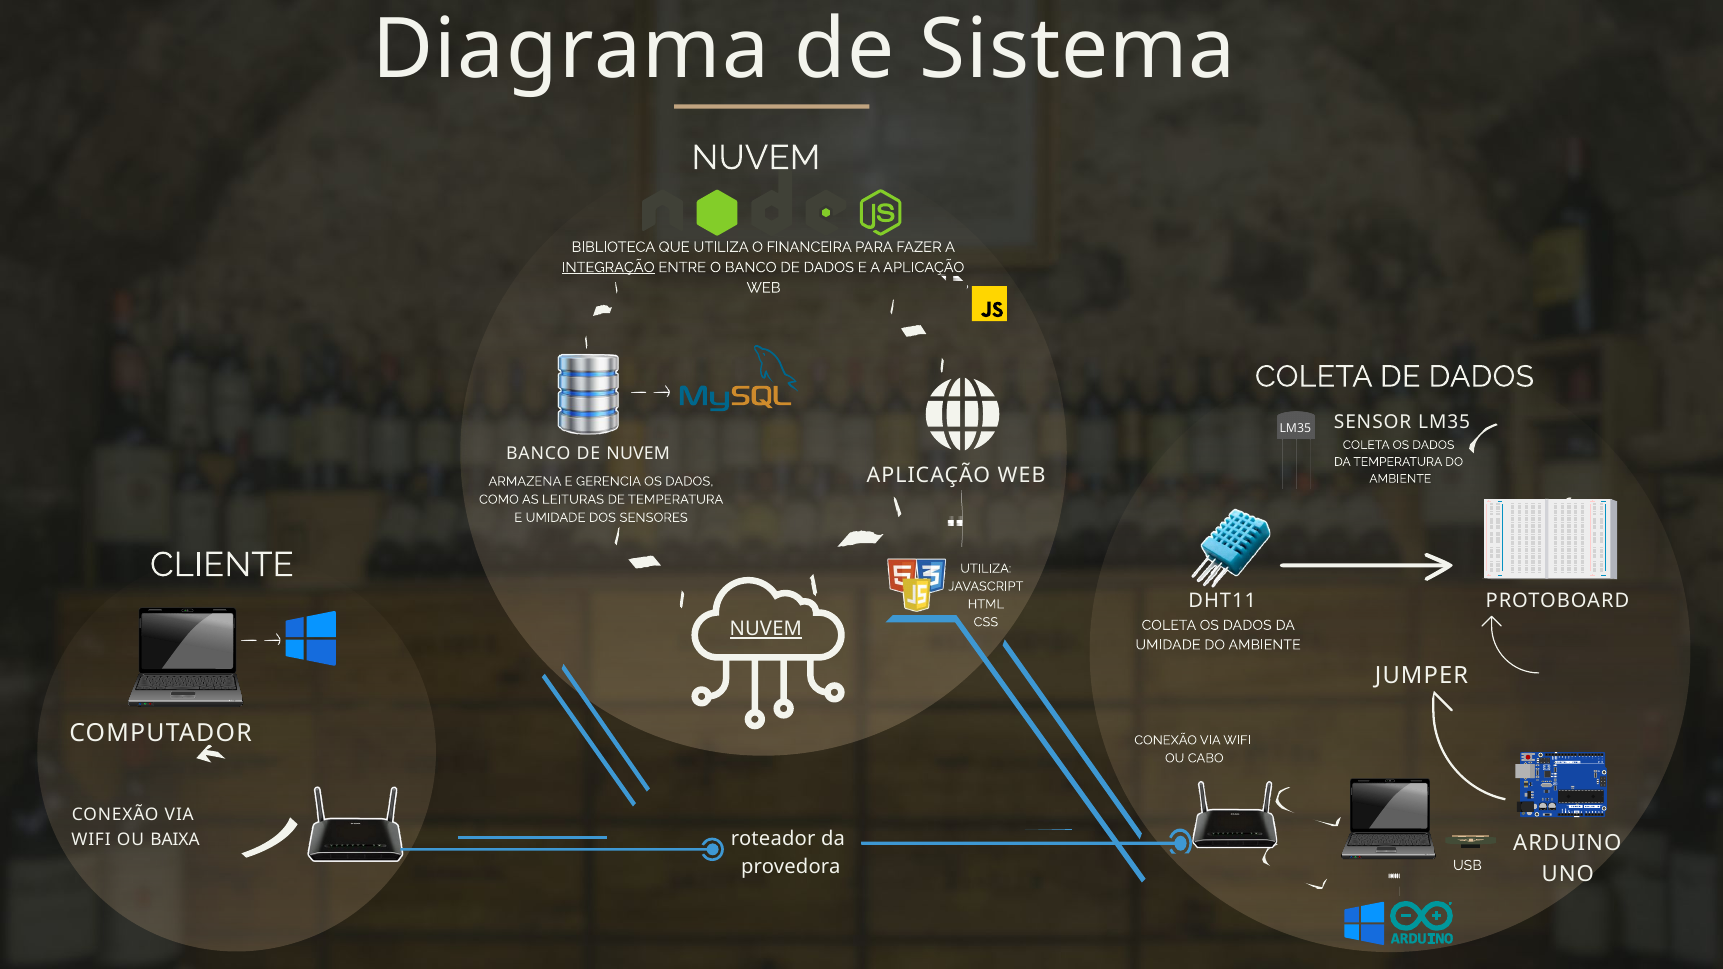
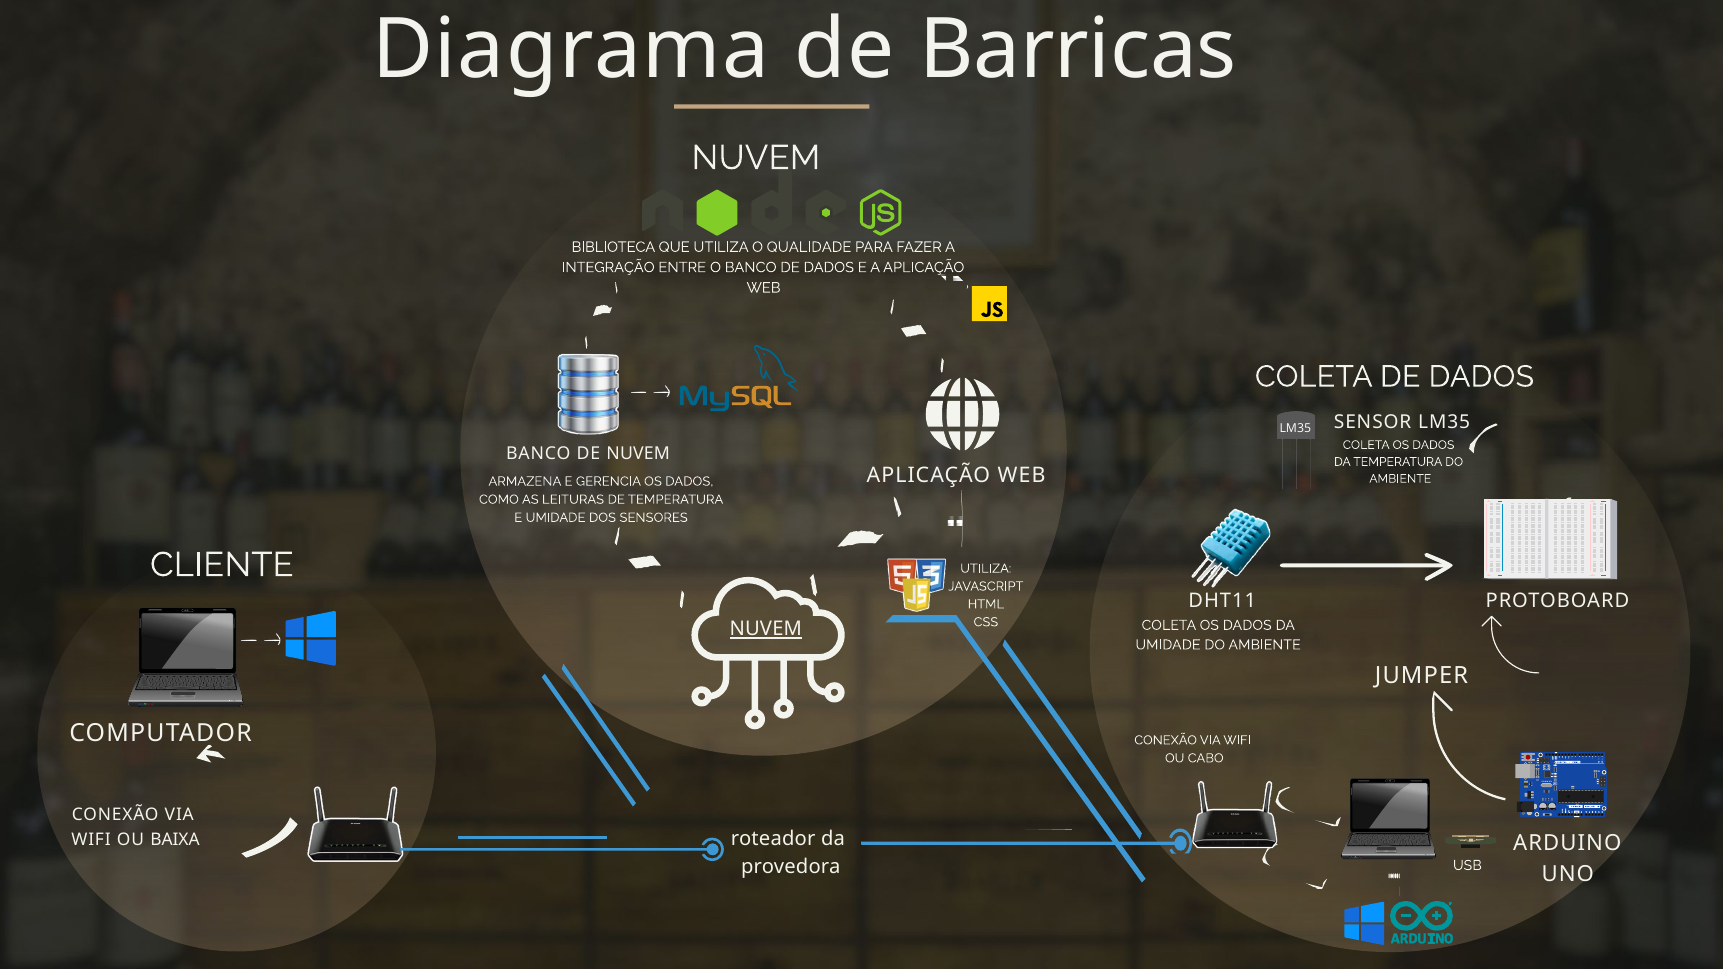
Sistema: Sistema -> Barricas (1078, 50)
FINANCEIRA: FINANCEIRA -> QUALIDADE (809, 247)
INTEGRAÇÃO underline: present -> none (608, 267)
